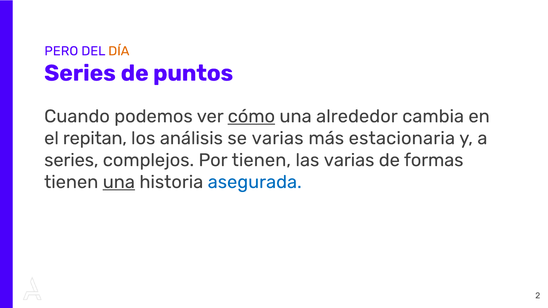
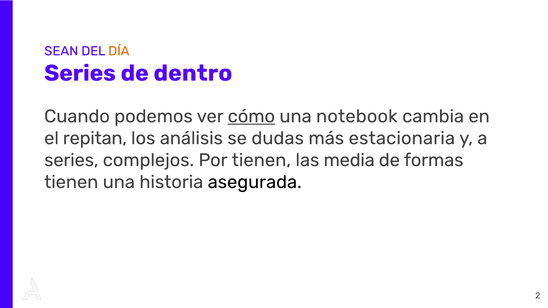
PERO: PERO -> SEAN (61, 51)
puntos: puntos -> dentro (193, 73)
alrededor: alrededor -> notebook (357, 116)
se varias: varias -> dudas (278, 138)
las varias: varias -> media (349, 160)
una underline: present -> none (119, 182)
asegurada colour: blue -> black (255, 182)
